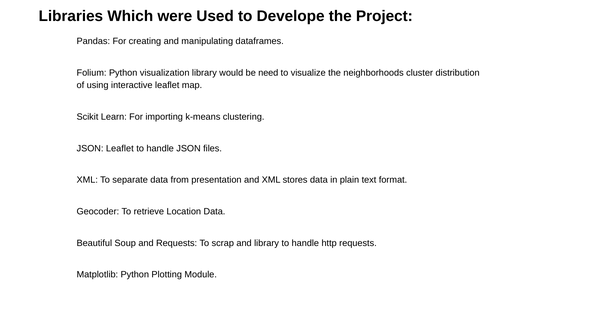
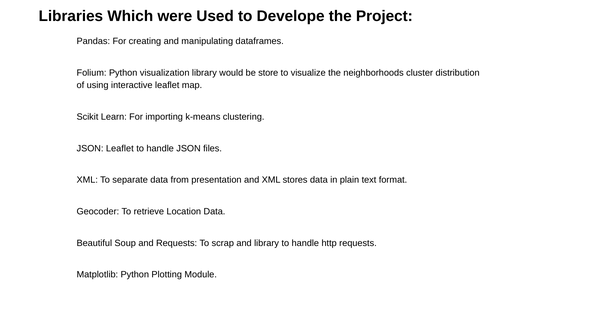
need: need -> store (268, 73)
